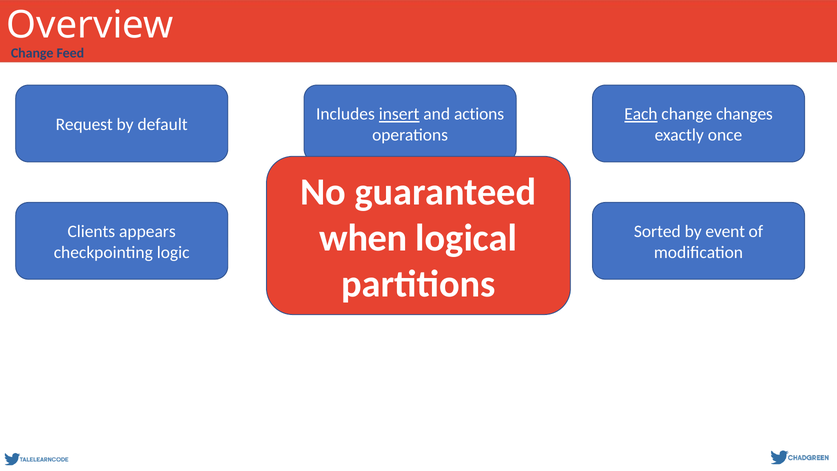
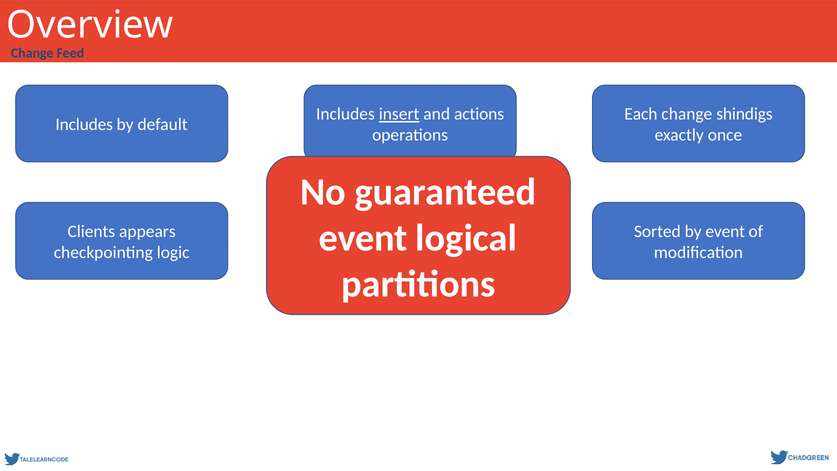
Each underline: present -> none (641, 114)
changes: changes -> shindigs (744, 114)
Request: Request -> Includes (84, 125)
when: when -> event (363, 238)
